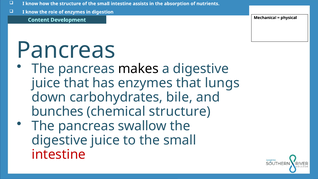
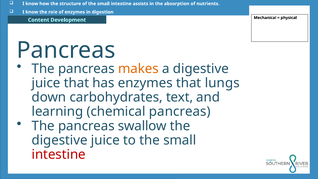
makes colour: black -> orange (138, 69)
bile: bile -> text (180, 97)
bunches: bunches -> learning (57, 112)
chemical structure: structure -> pancreas (180, 112)
